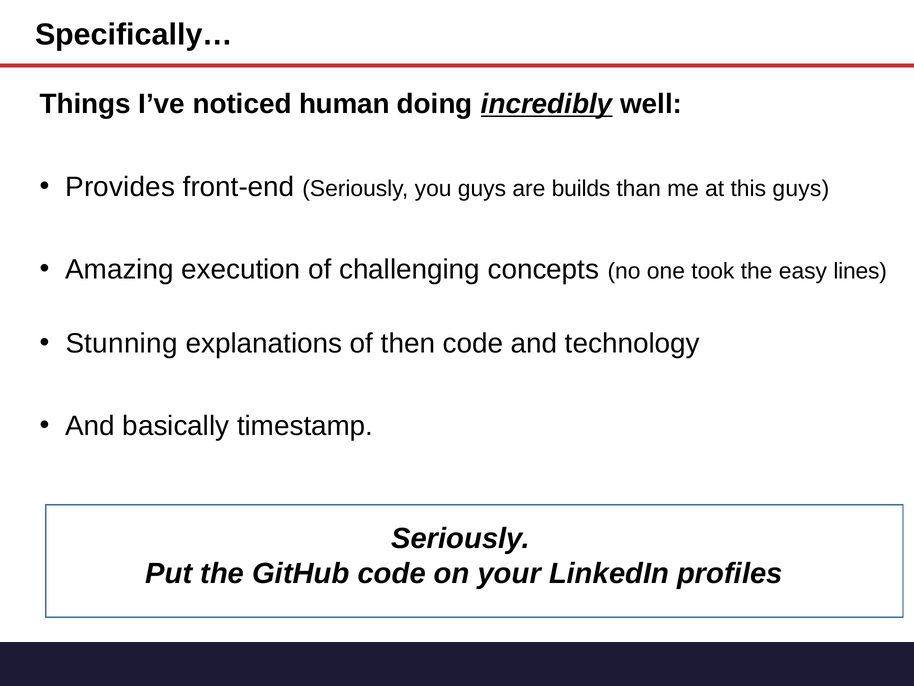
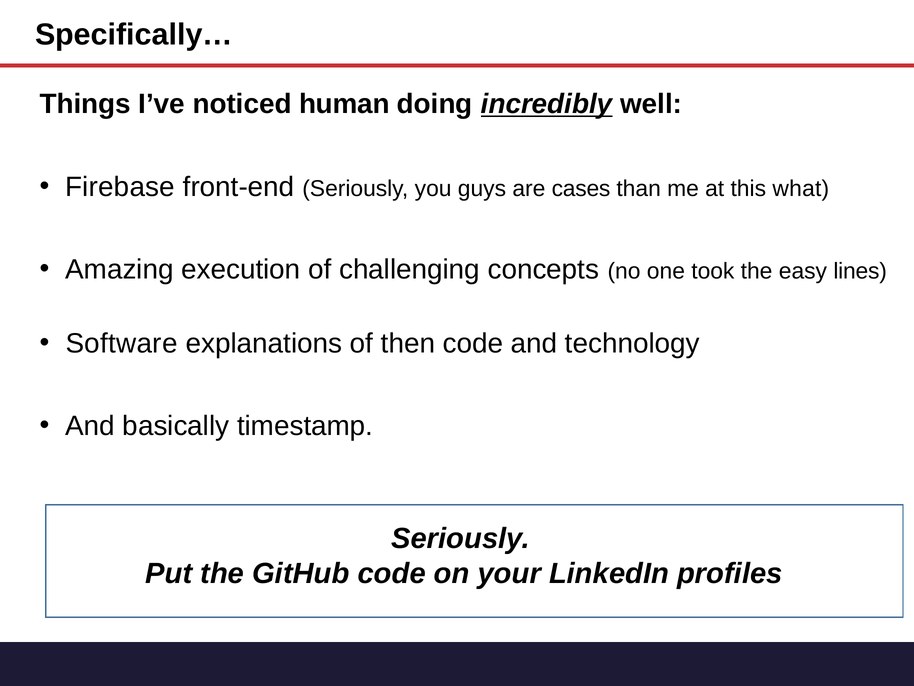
Provides: Provides -> Firebase (120, 187)
builds: builds -> cases (581, 188)
this guys: guys -> what (801, 188)
Stunning: Stunning -> Software (122, 343)
